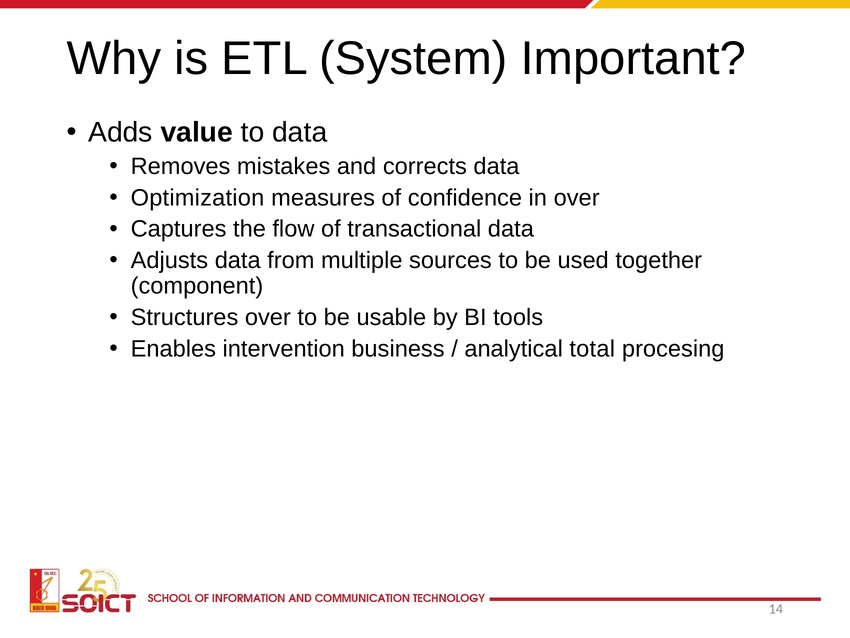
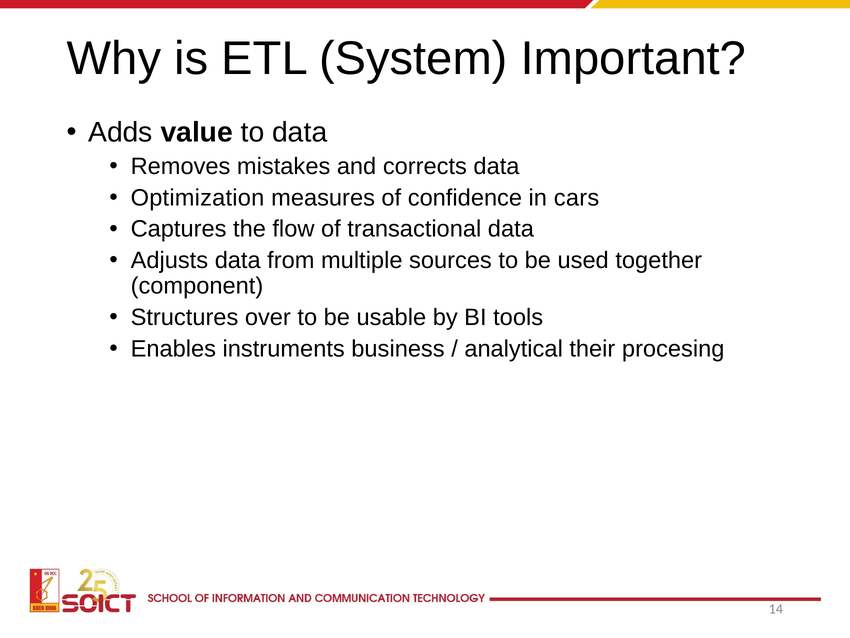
in over: over -> cars (577, 198)
intervention: intervention -> instruments (284, 349)
total: total -> their (592, 349)
